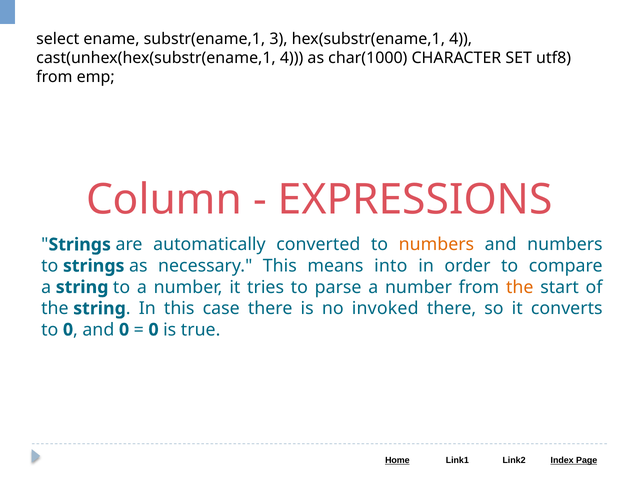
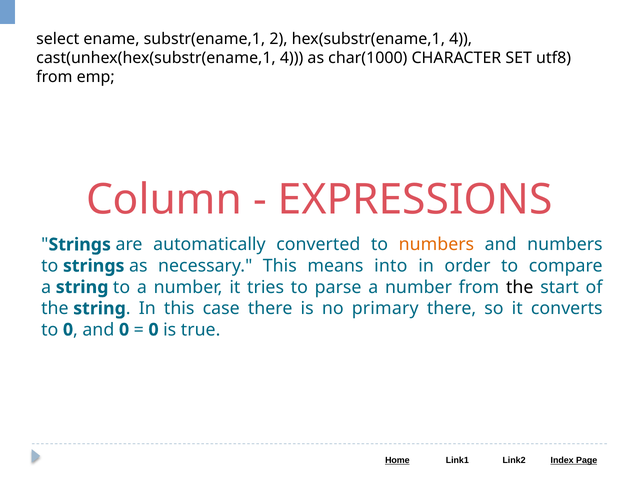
3: 3 -> 2 (279, 39)
the colour: orange -> black (520, 287)
invoked: invoked -> primary (385, 309)
